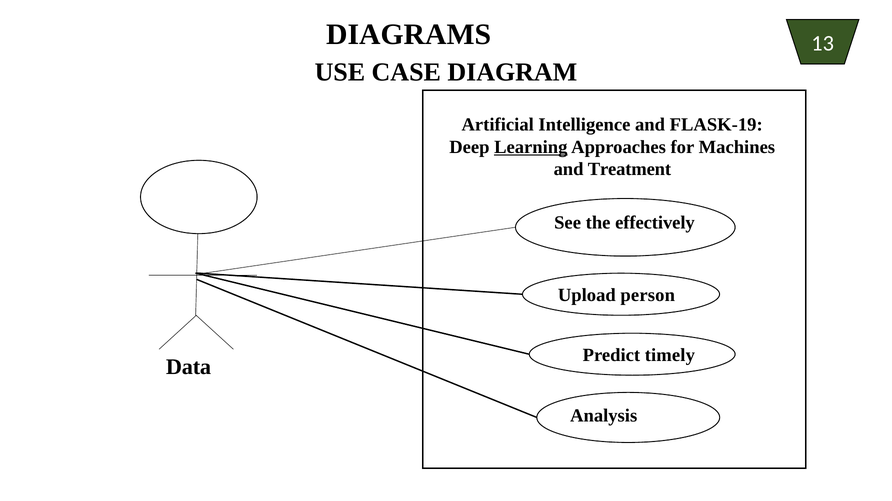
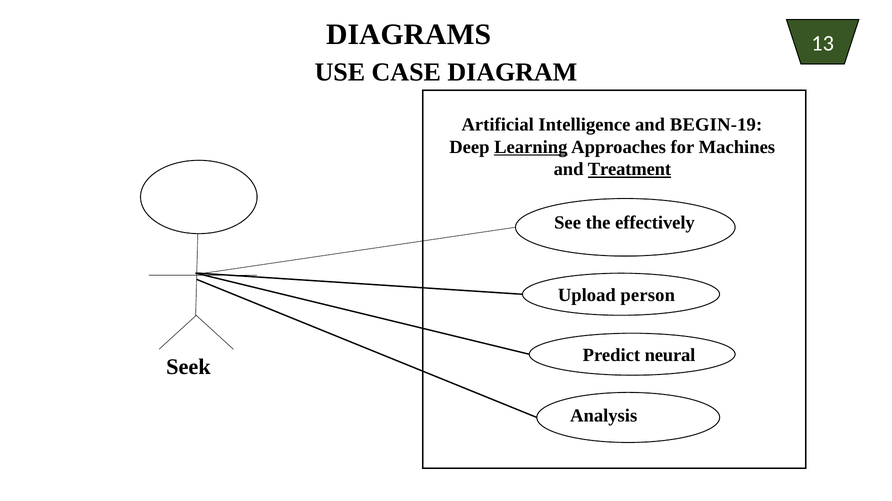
FLASK-19: FLASK-19 -> BEGIN-19 (716, 125)
Treatment underline: none -> present (629, 170)
timely: timely -> neural (670, 356)
Data: Data -> Seek (188, 367)
